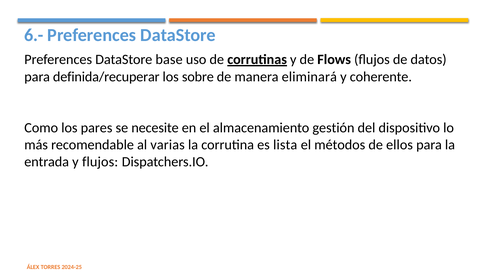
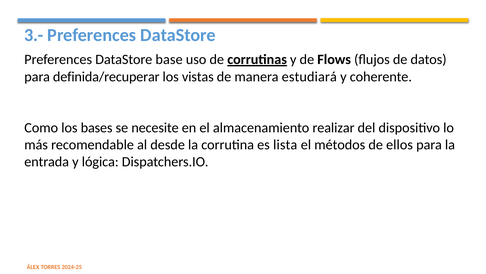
6.-: 6.- -> 3.- (34, 35)
sobre: sobre -> vistas (198, 76)
eliminará: eliminará -> estudiará (309, 76)
pares: pares -> bases (97, 128)
gestión: gestión -> realizar (333, 128)
varias: varias -> desde (168, 145)
y flujos: flujos -> lógica (100, 162)
